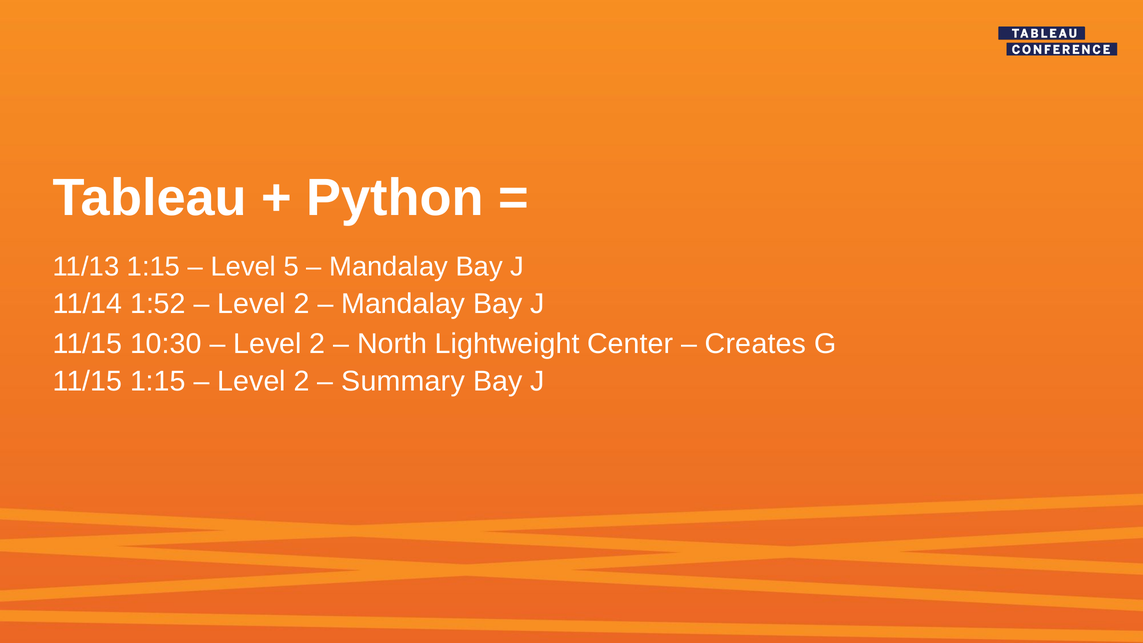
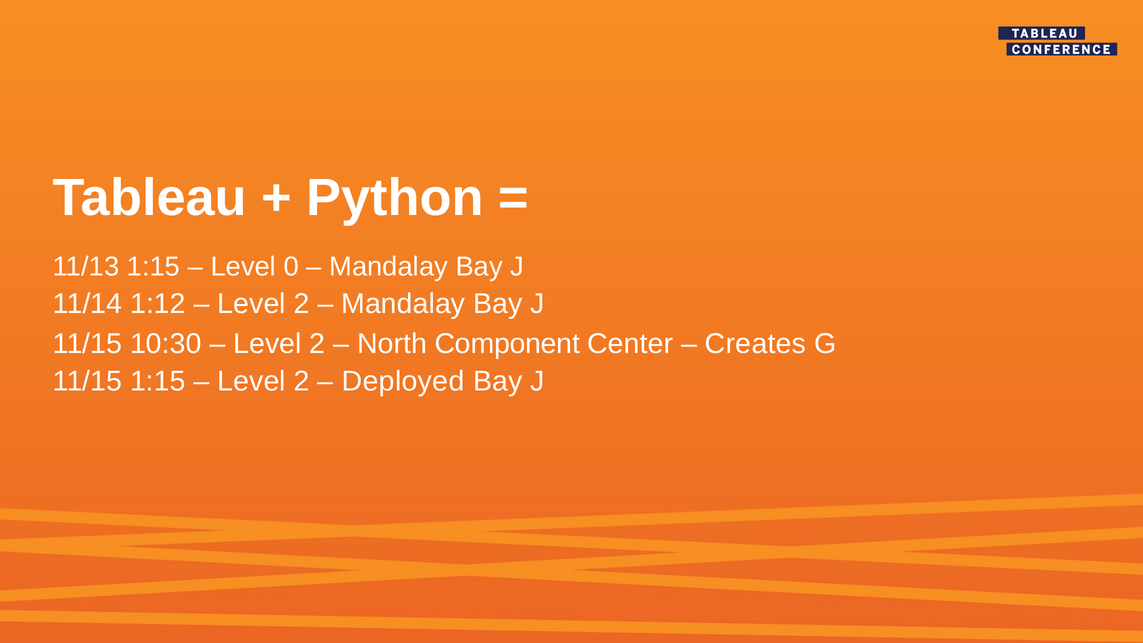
5: 5 -> 0 (291, 266)
1:52: 1:52 -> 1:12 (158, 304)
Lightweight: Lightweight -> Component (507, 344)
Summary: Summary -> Deployed (403, 381)
